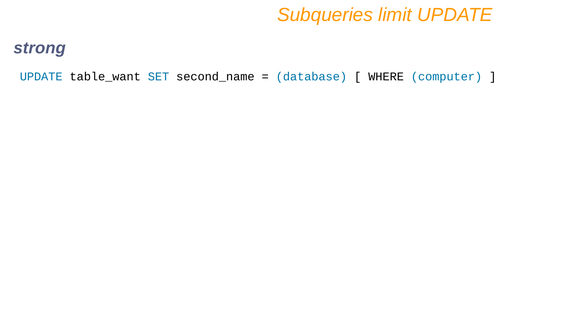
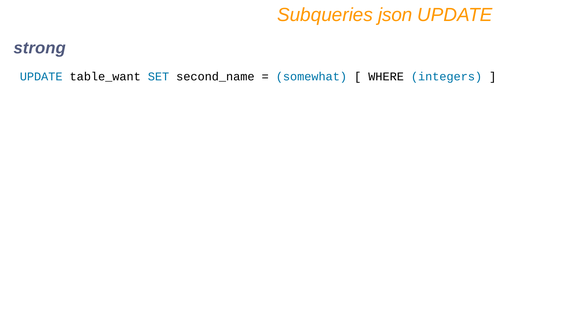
limit: limit -> json (395, 15)
database: database -> somewhat (311, 76)
computer: computer -> integers (447, 76)
